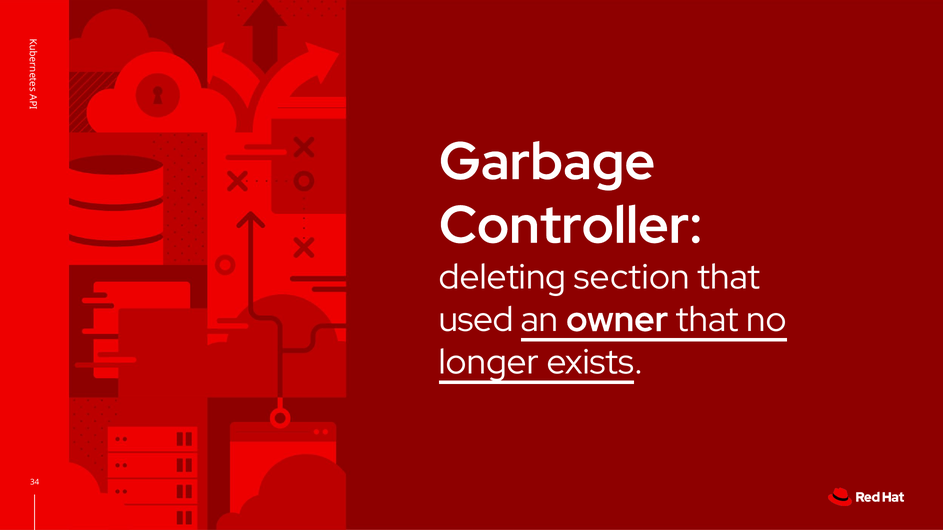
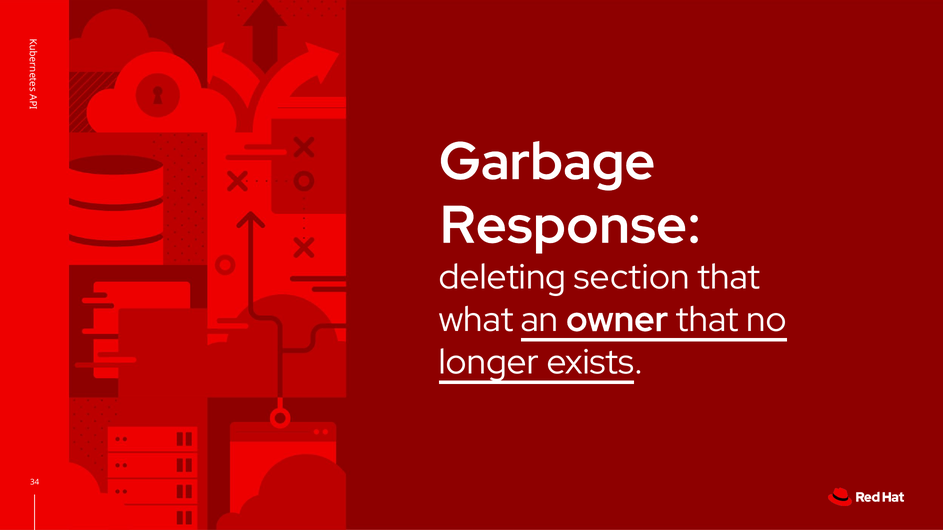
Controller: Controller -> Response (570, 225)
used: used -> what (476, 320)
